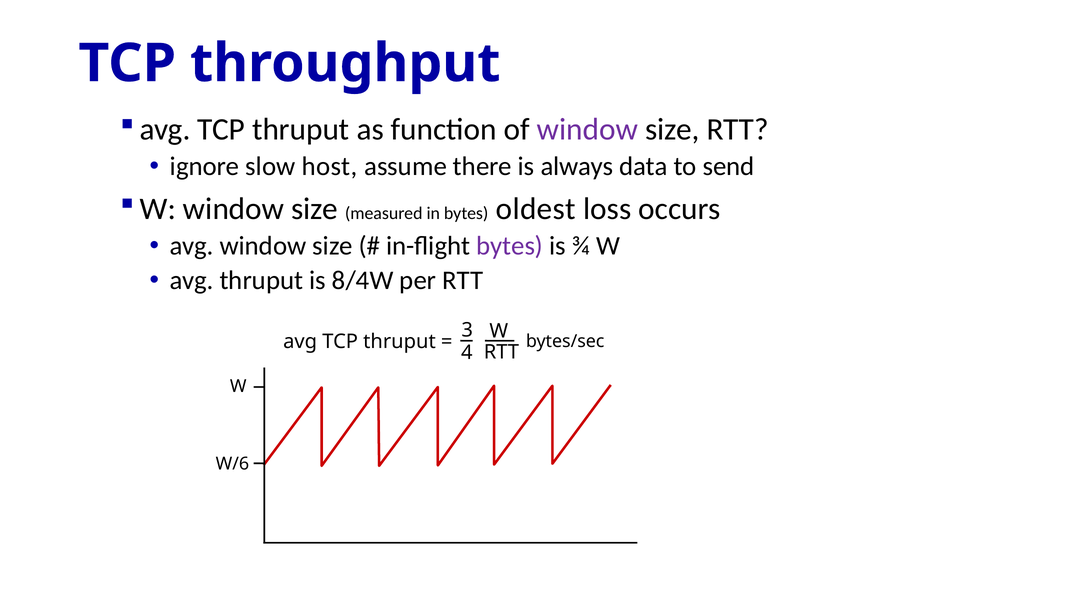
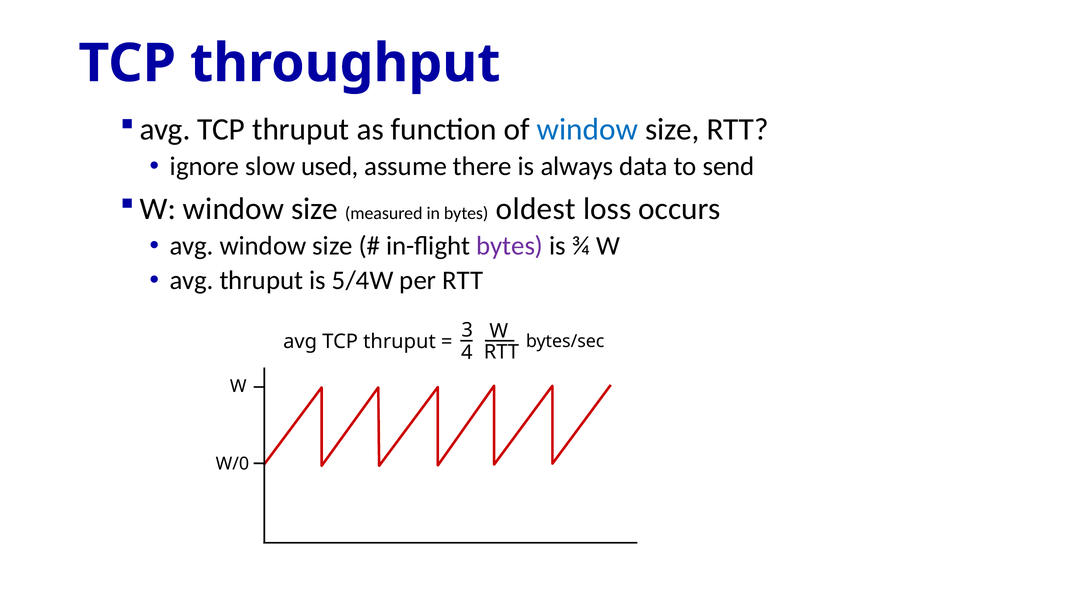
window colour: purple -> blue (587, 129)
host: host -> used (330, 167)
8/4W: 8/4W -> 5/4W (363, 281)
W/6: W/6 -> W/0 (232, 464)
